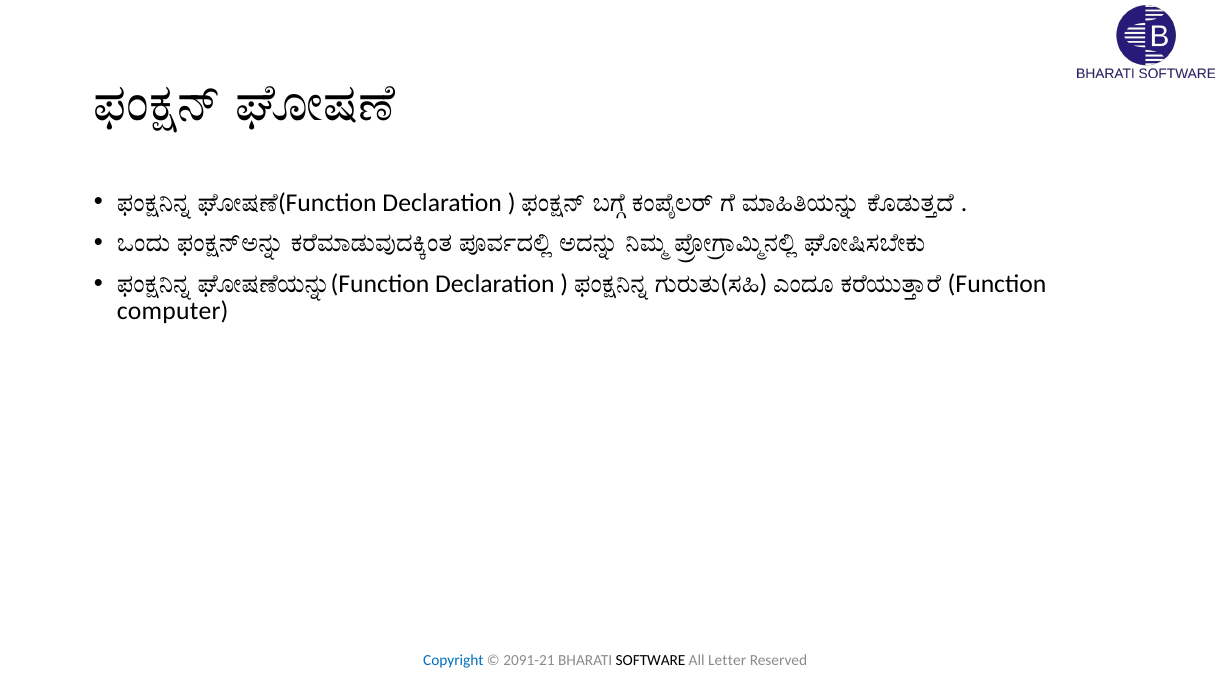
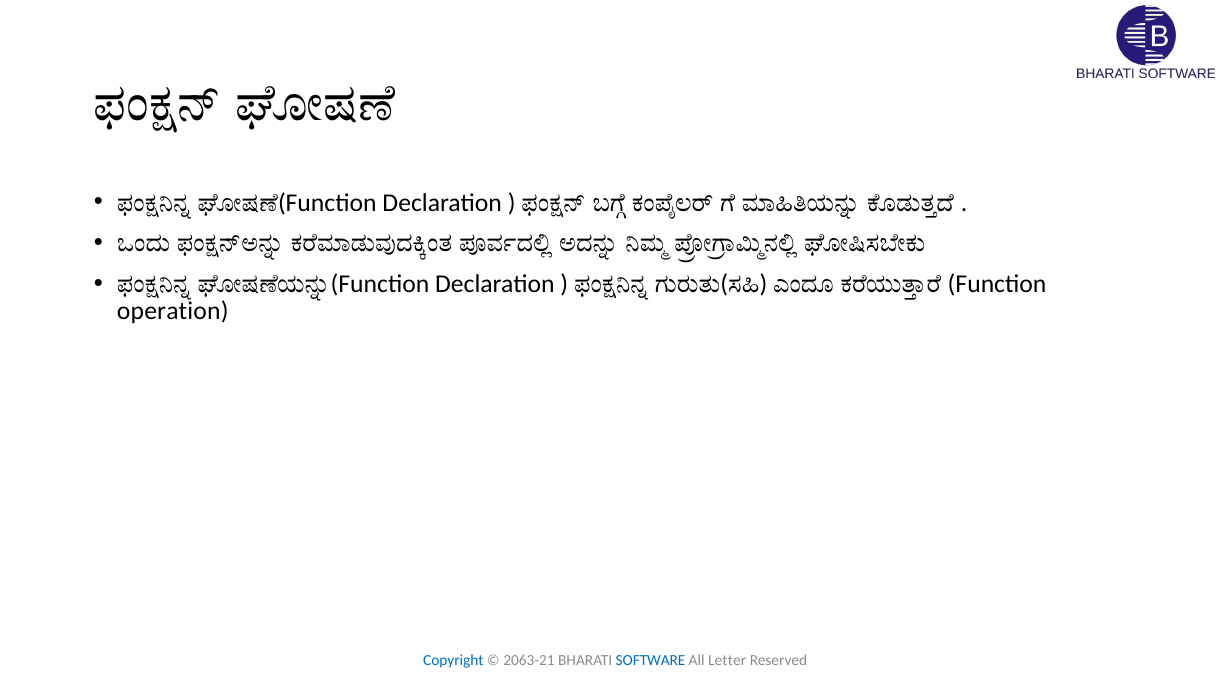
computer: computer -> operation (173, 312)
2091-21: 2091-21 -> 2063-21 (529, 661)
SOFTWARE colour: black -> blue (651, 661)
